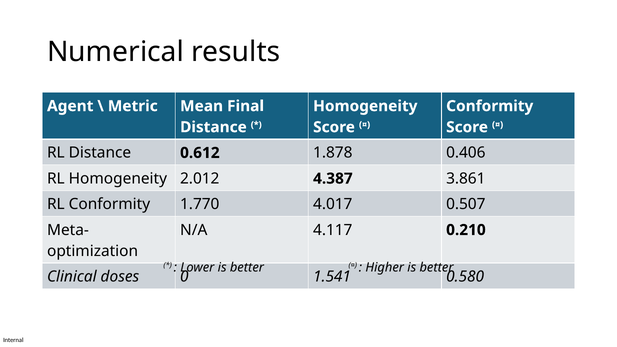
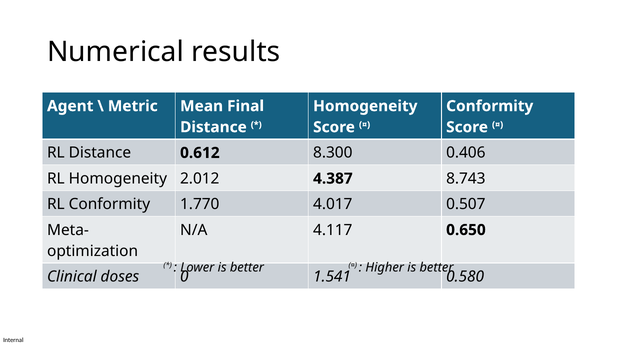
1.878: 1.878 -> 8.300 (333, 153)
3.861: 3.861 -> 8.743 (466, 179)
0.210: 0.210 -> 0.650 (466, 230)
